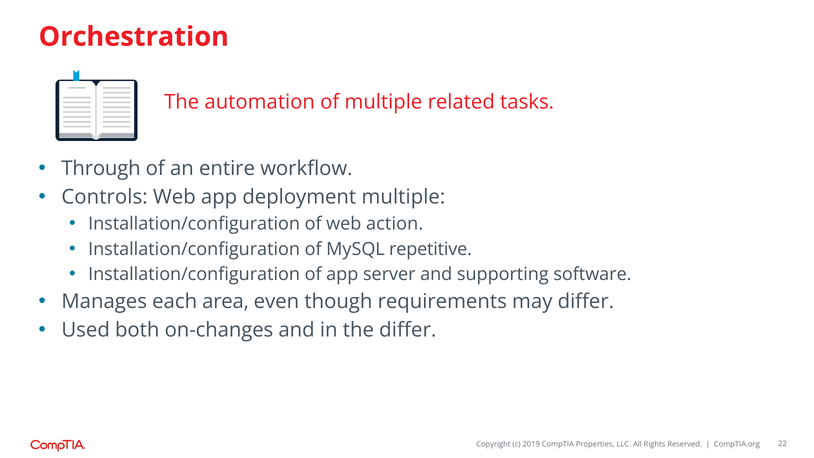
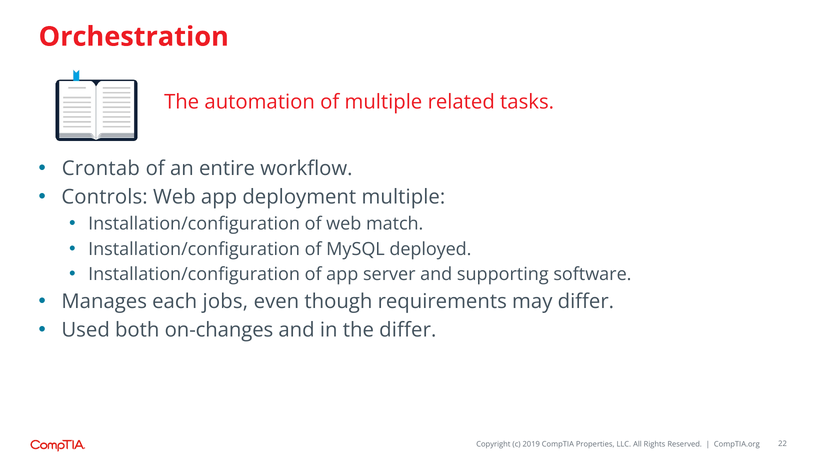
Through: Through -> Crontab (101, 169)
action: action -> match (395, 224)
repetitive: repetitive -> deployed (430, 249)
area: area -> jobs (225, 302)
